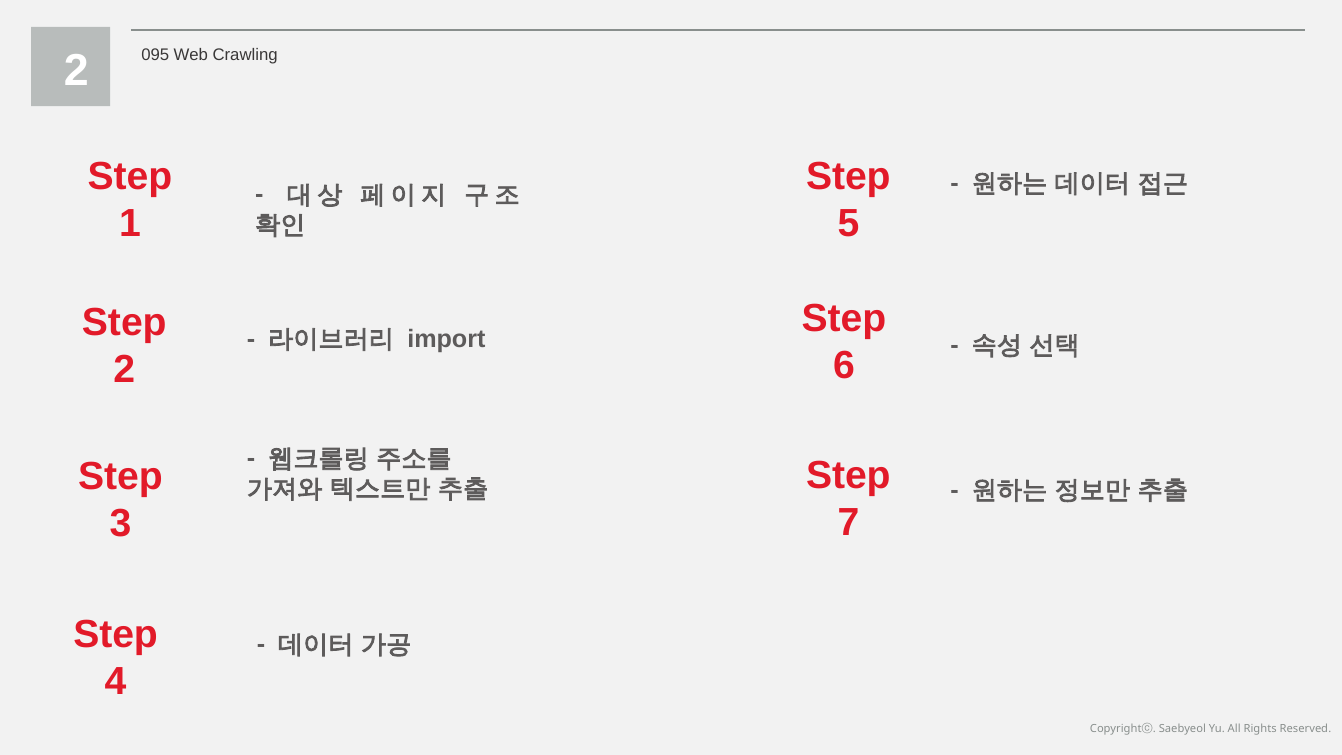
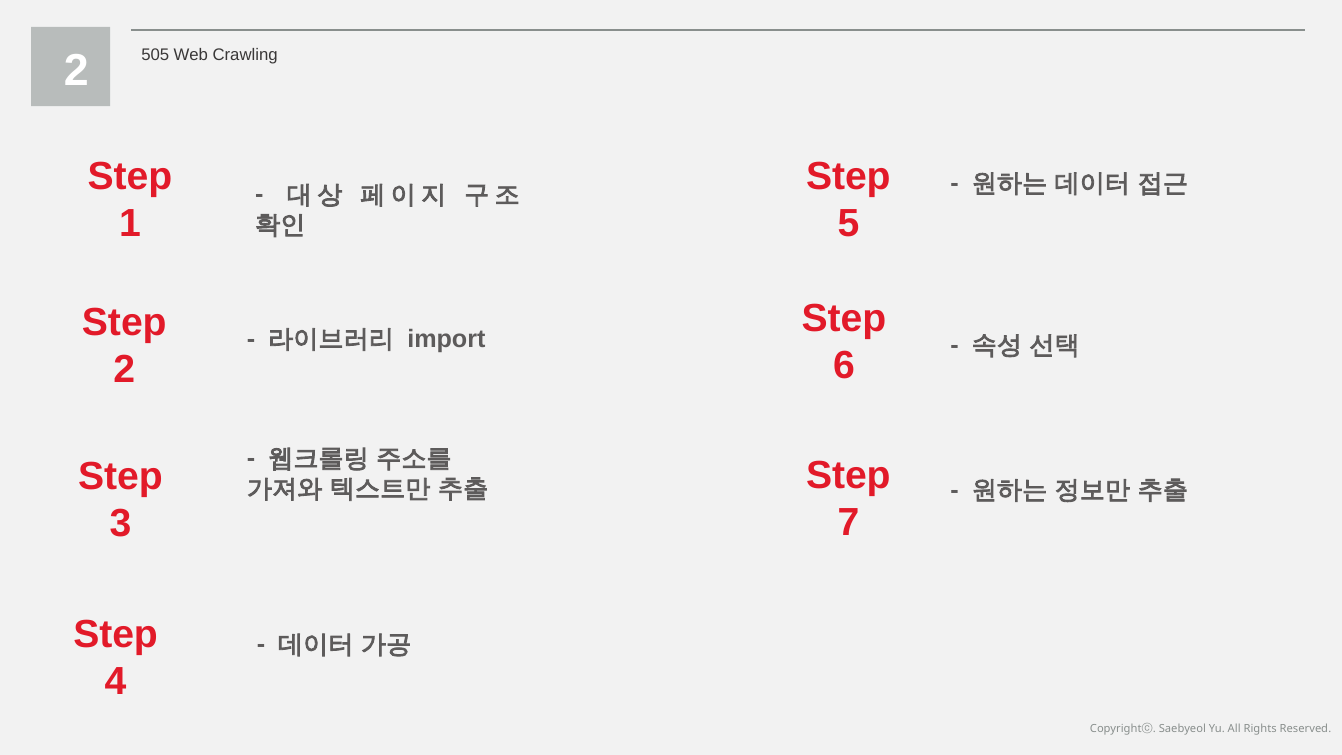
095: 095 -> 505 (155, 55)
